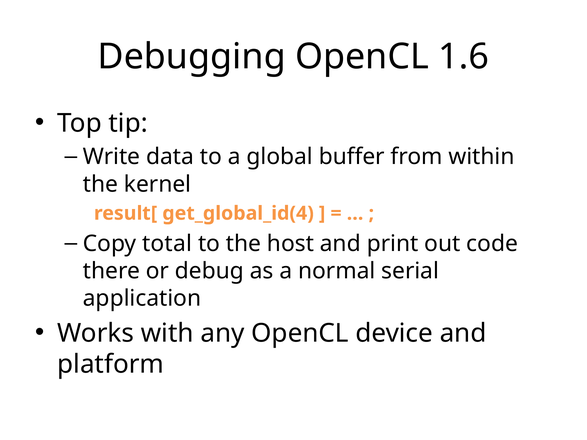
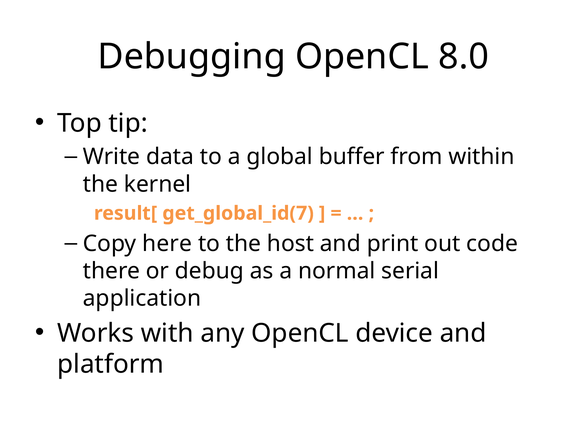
1.6: 1.6 -> 8.0 (464, 57)
get_global_id(4: get_global_id(4 -> get_global_id(7 (238, 213)
total: total -> here (167, 244)
